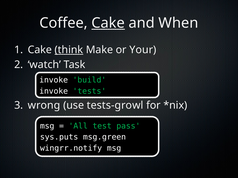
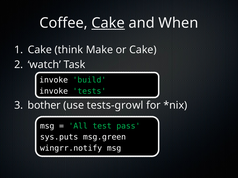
think underline: present -> none (69, 50)
or Your: Your -> Cake (143, 50)
wrong: wrong -> bother (44, 105)
